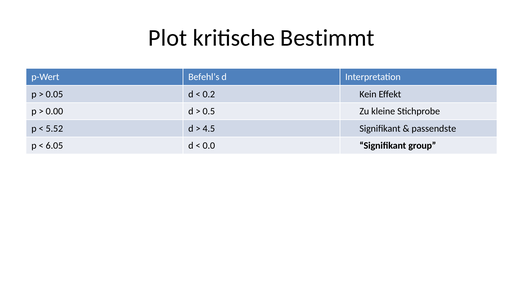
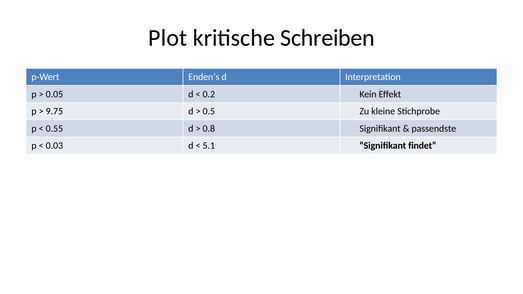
Bestimmt: Bestimmt -> Schreiben (328, 38)
Befehl’s: Befehl’s -> Enden’s (204, 77)
0.00: 0.00 -> 9.75 (54, 111)
5.52: 5.52 -> 0.55 (54, 129)
4.5: 4.5 -> 0.8 (209, 129)
6.05: 6.05 -> 0.03 (54, 146)
0.0: 0.0 -> 5.1 (209, 146)
group: group -> findet (422, 146)
